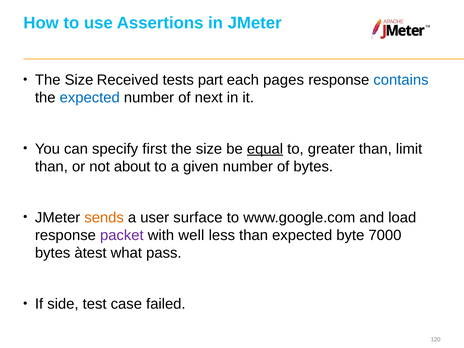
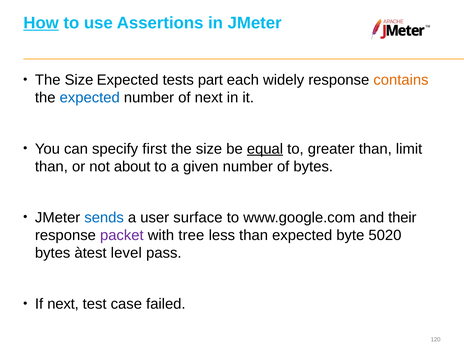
How underline: none -> present (41, 23)
Size Received: Received -> Expected (128, 80)
pages: pages -> widely (284, 80)
contains colour: blue -> orange (401, 80)
sends colour: orange -> blue (104, 218)
load: load -> their (402, 218)
well: well -> tree (191, 235)
7000: 7000 -> 5020 (385, 235)
what: what -> level (126, 253)
If side: side -> next (63, 304)
